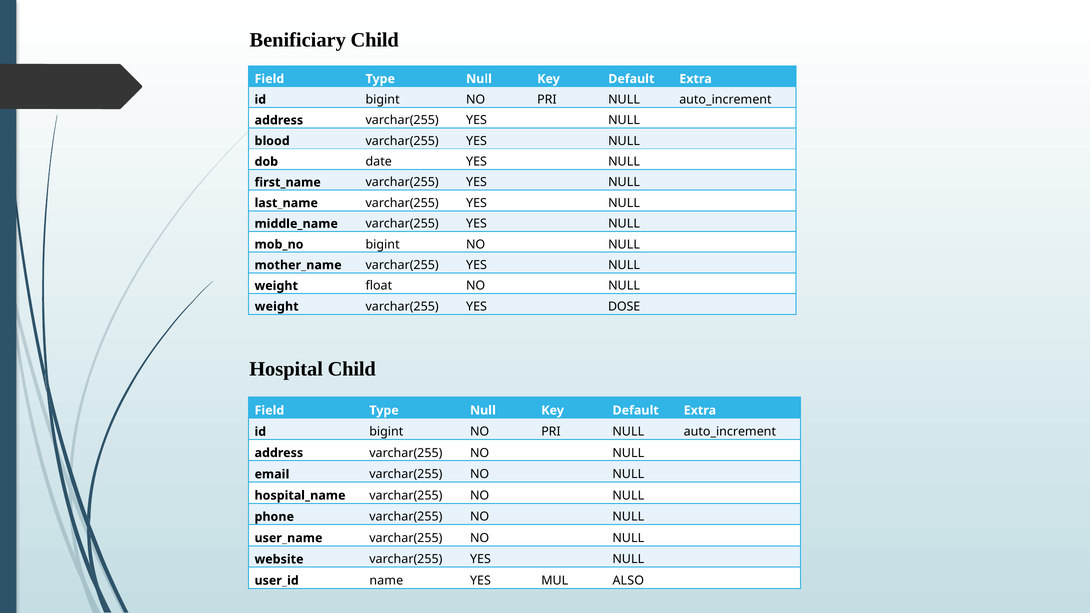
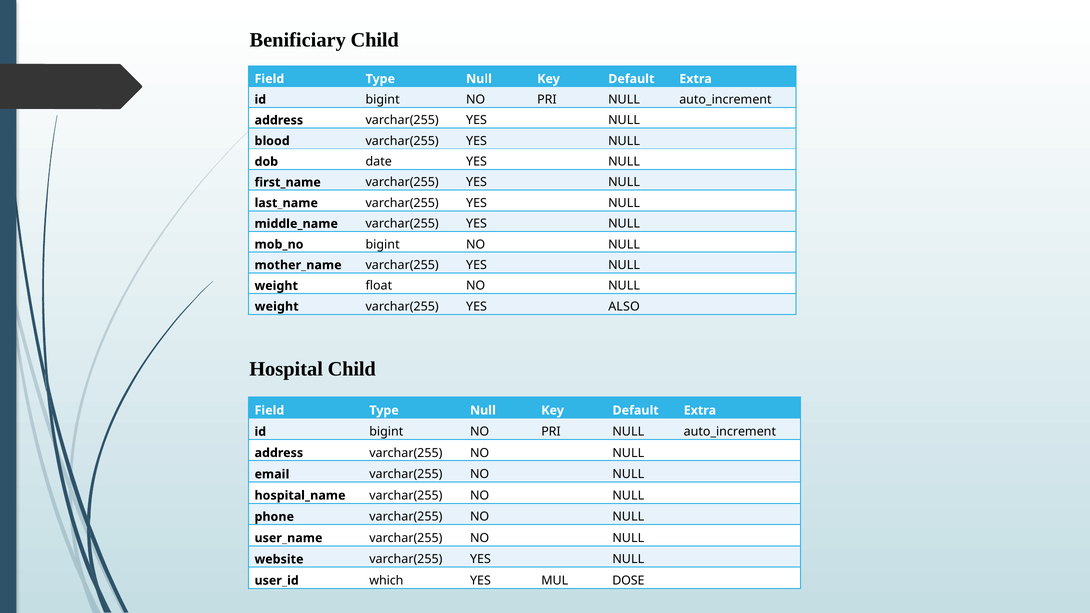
DOSE: DOSE -> ALSO (624, 307)
name: name -> which (386, 581)
ALSO: ALSO -> DOSE (628, 581)
